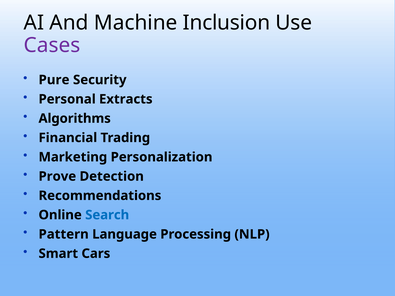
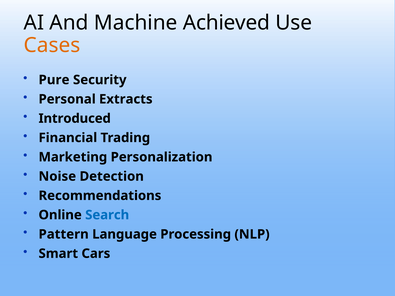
Inclusion: Inclusion -> Achieved (226, 23)
Cases colour: purple -> orange (52, 45)
Algorithms: Algorithms -> Introduced (75, 119)
Prove: Prove -> Noise (57, 176)
